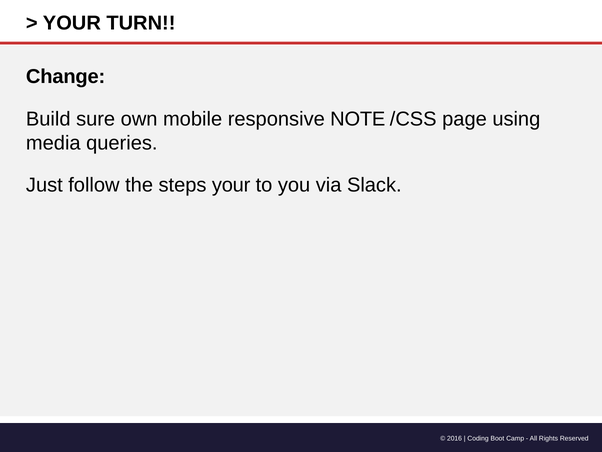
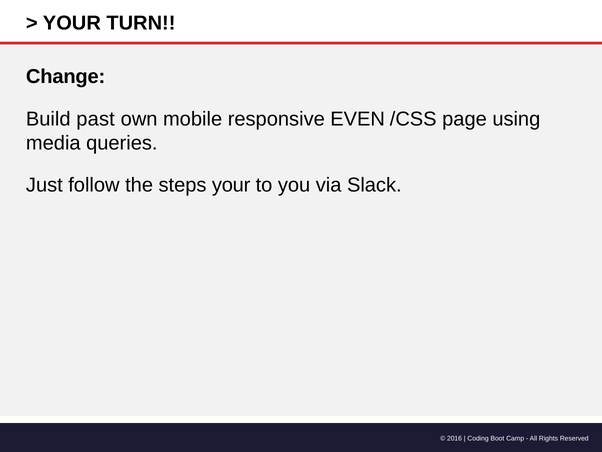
sure: sure -> past (96, 119)
NOTE: NOTE -> EVEN (358, 119)
